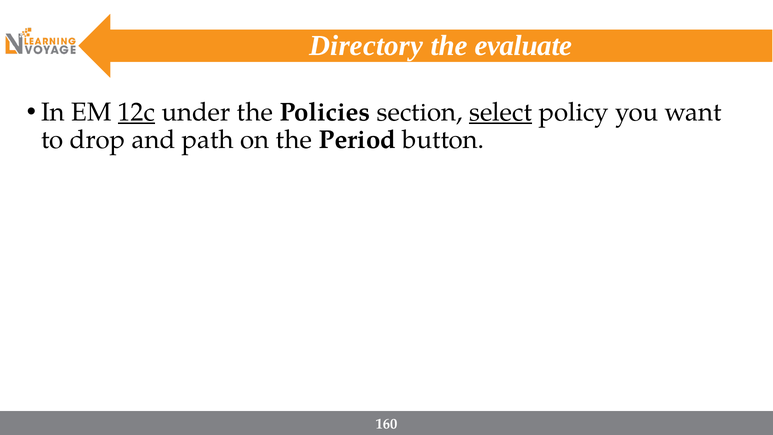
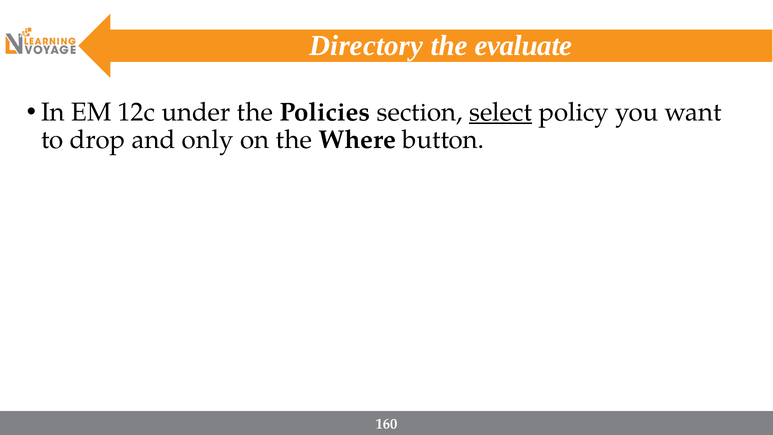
12c underline: present -> none (137, 112)
path: path -> only (208, 140)
Period: Period -> Where (357, 140)
